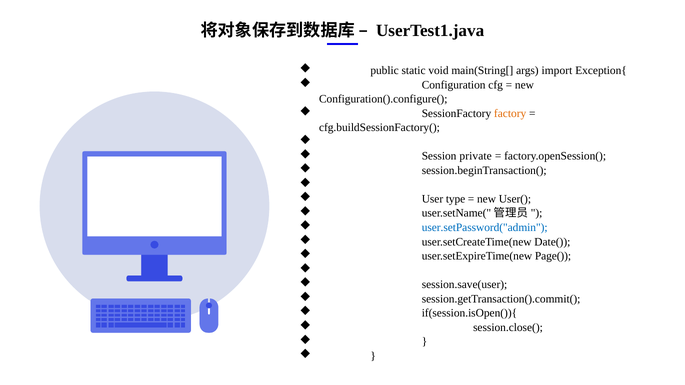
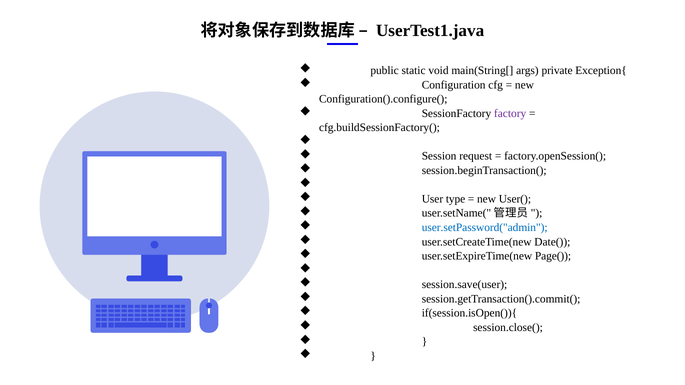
import: import -> private (557, 71)
factory colour: orange -> purple (510, 113)
private: private -> request (476, 156)
